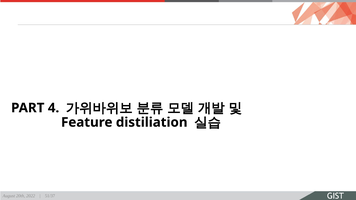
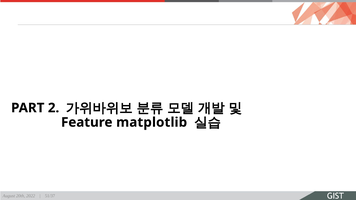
4: 4 -> 2 (54, 108)
distiliation: distiliation -> matplotlib (152, 122)
